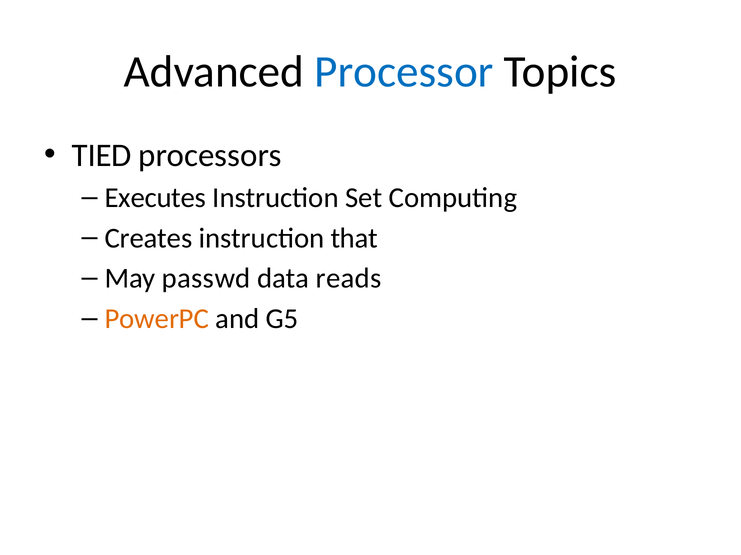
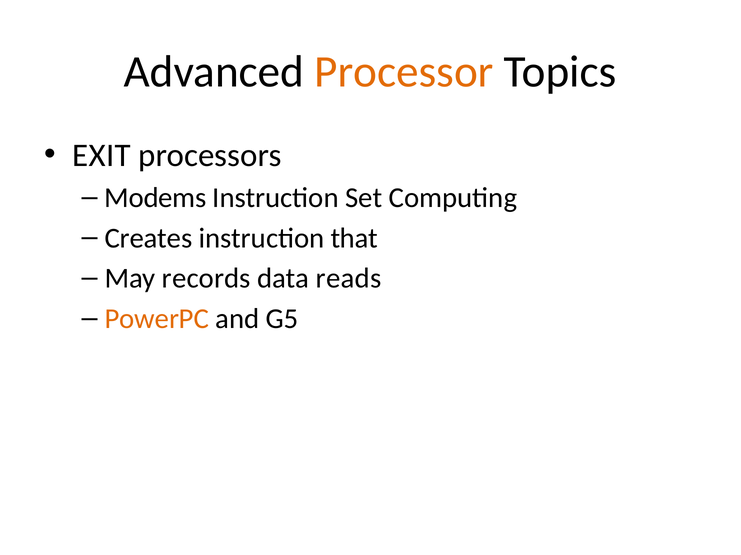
Processor colour: blue -> orange (404, 72)
TIED: TIED -> EXIT (101, 155)
Executes: Executes -> Modems (155, 198)
passwd: passwd -> records (206, 279)
